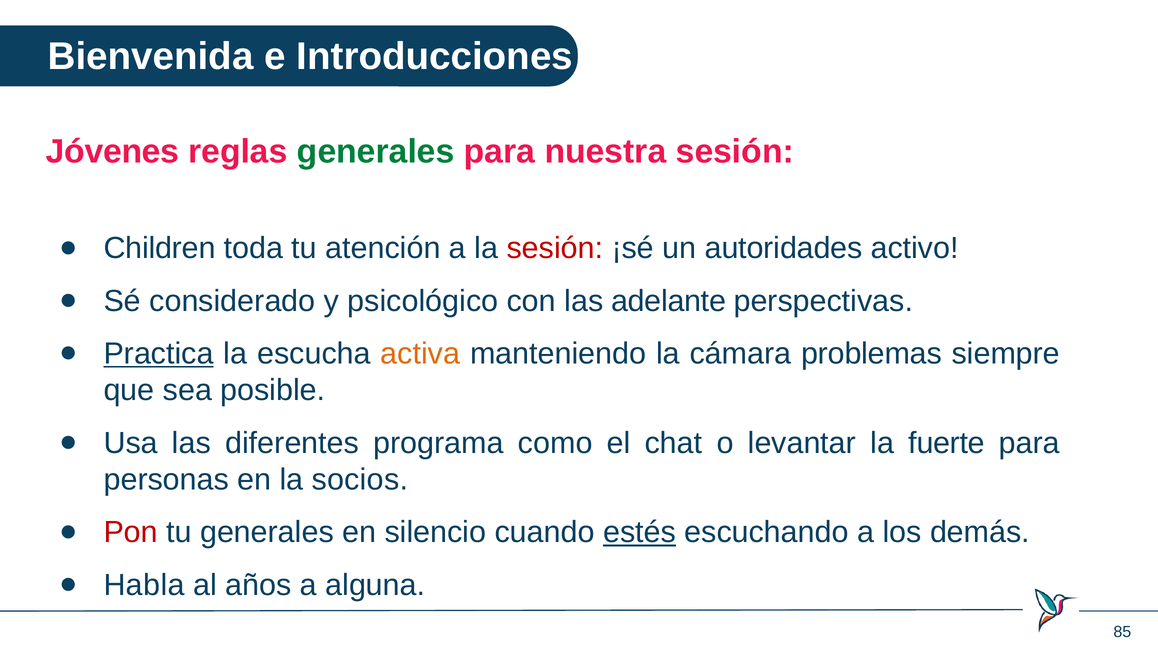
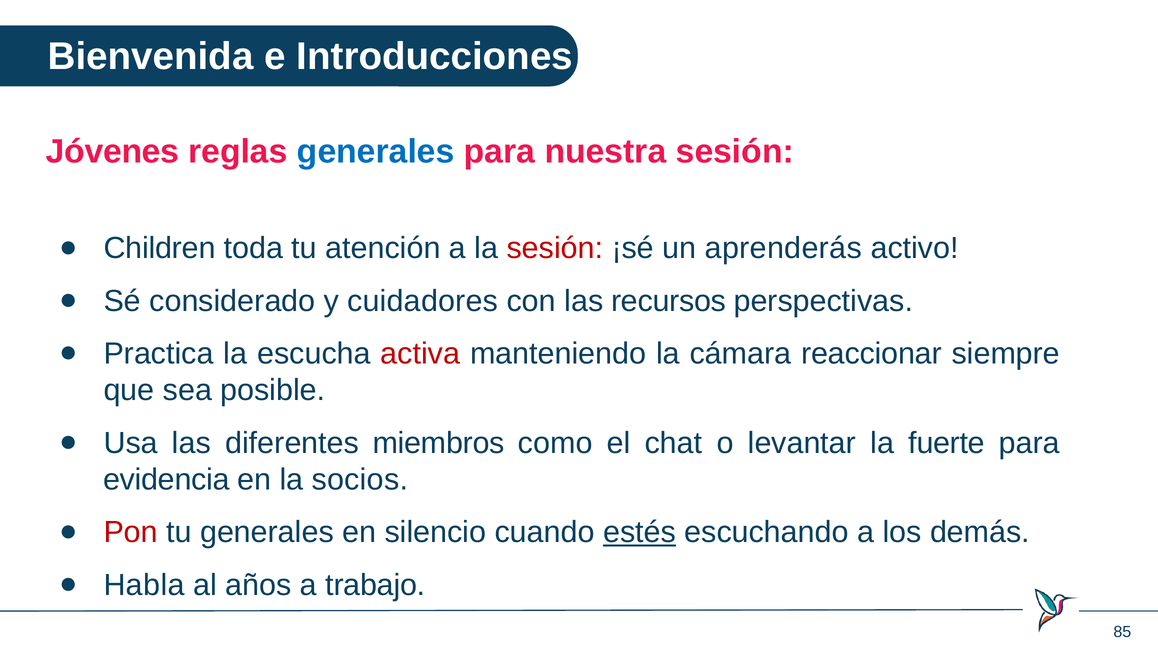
generales colour: green -> blue (376, 151)
autoridades: autoridades -> aprenderás (783, 248)
psicológico: psicológico -> cuidadores (423, 301)
adelante: adelante -> recursos (669, 301)
Practica underline: present -> none (159, 354)
activa colour: orange -> red (420, 354)
problemas: problemas -> reaccionar (871, 354)
programa: programa -> miembros (439, 443)
personas: personas -> evidencia (166, 480)
alguna: alguna -> trabajo (375, 585)
